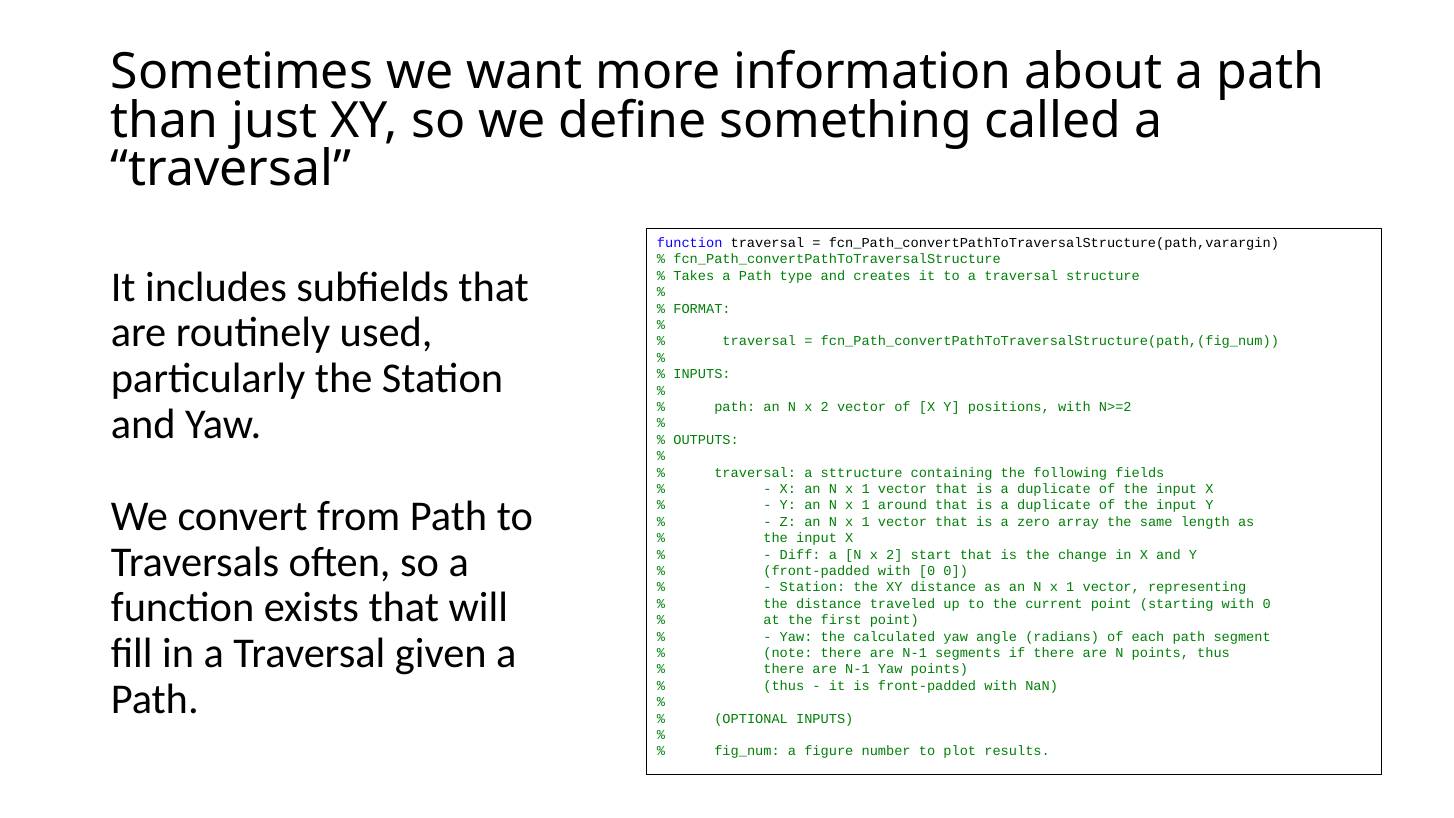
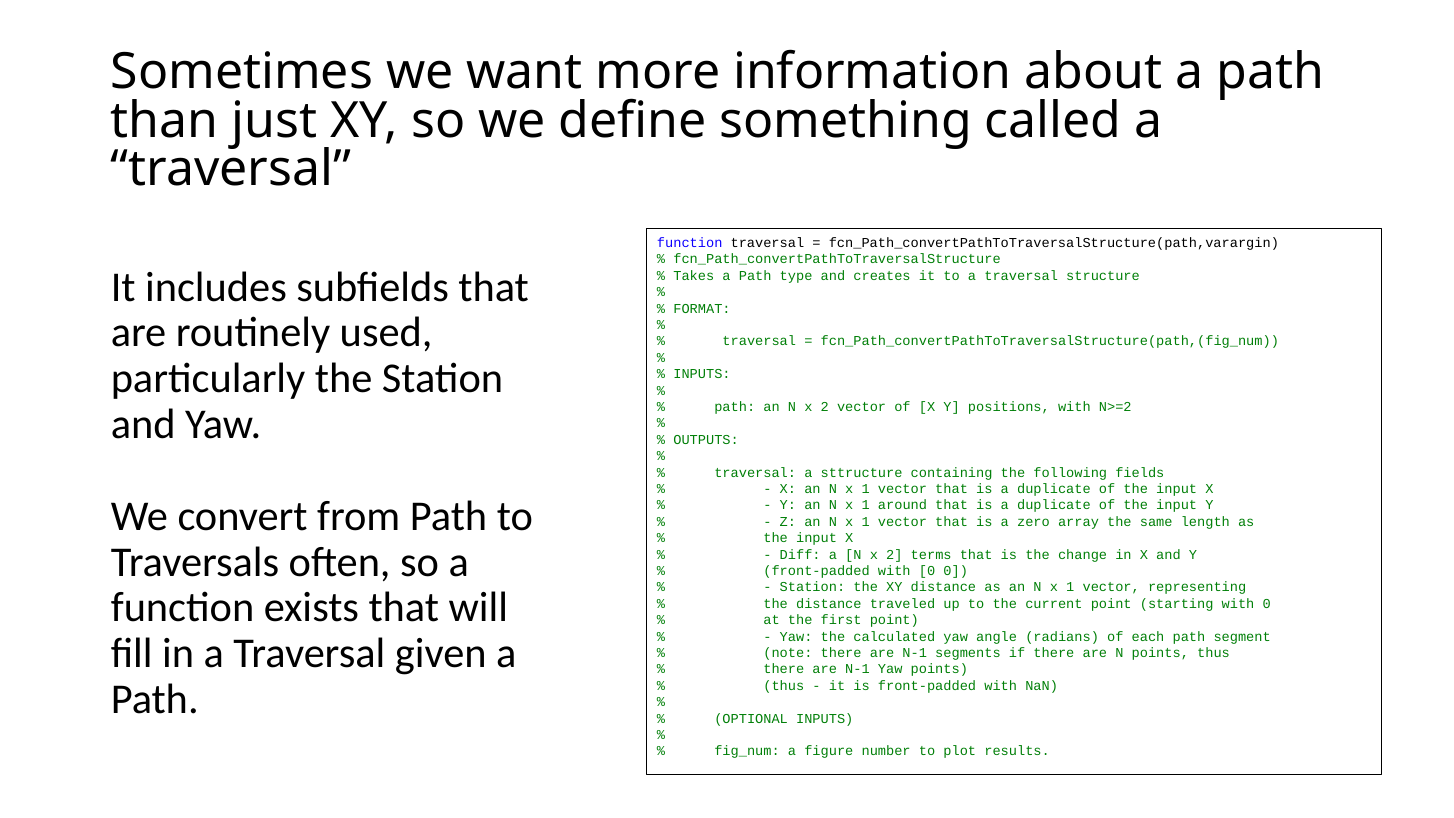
start: start -> terms (931, 555)
